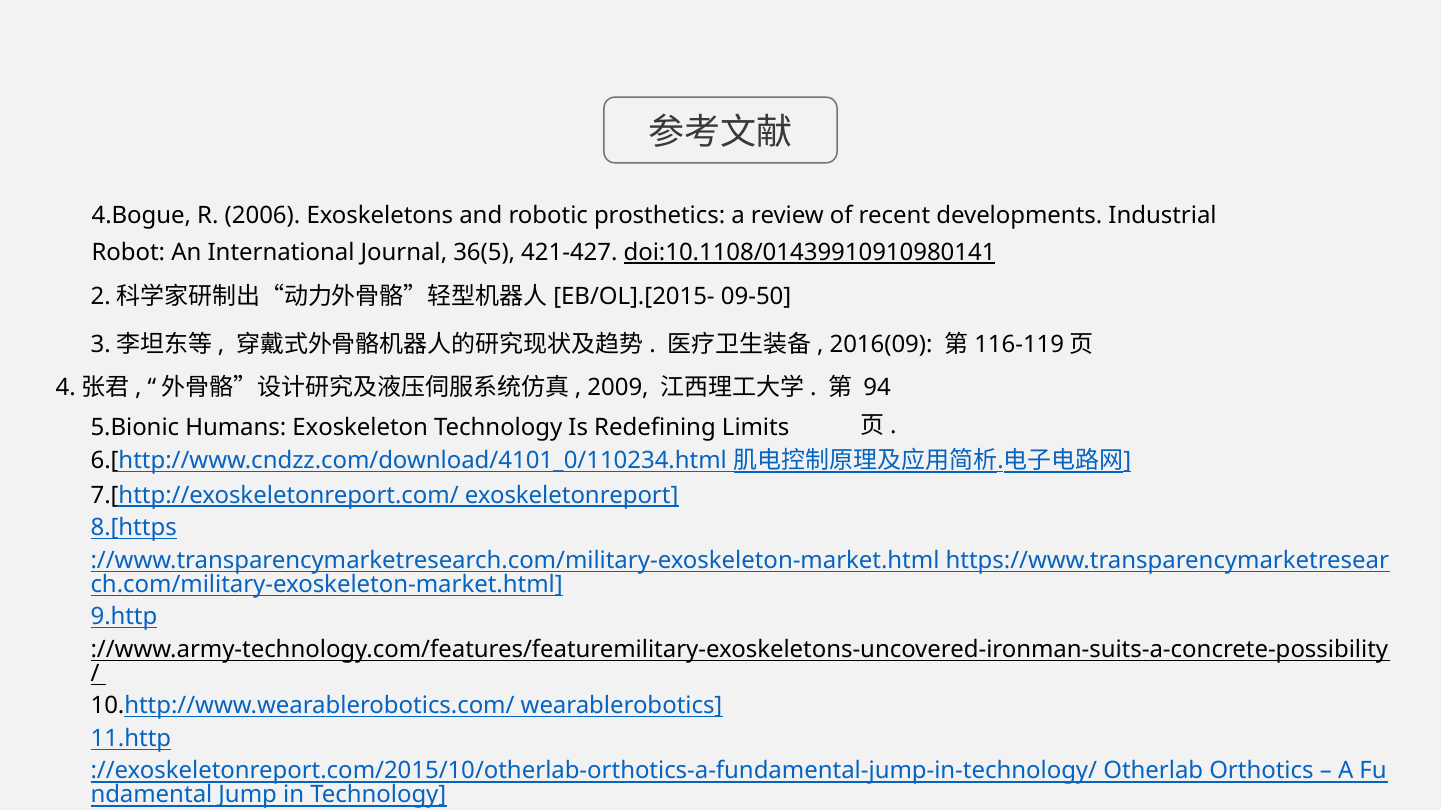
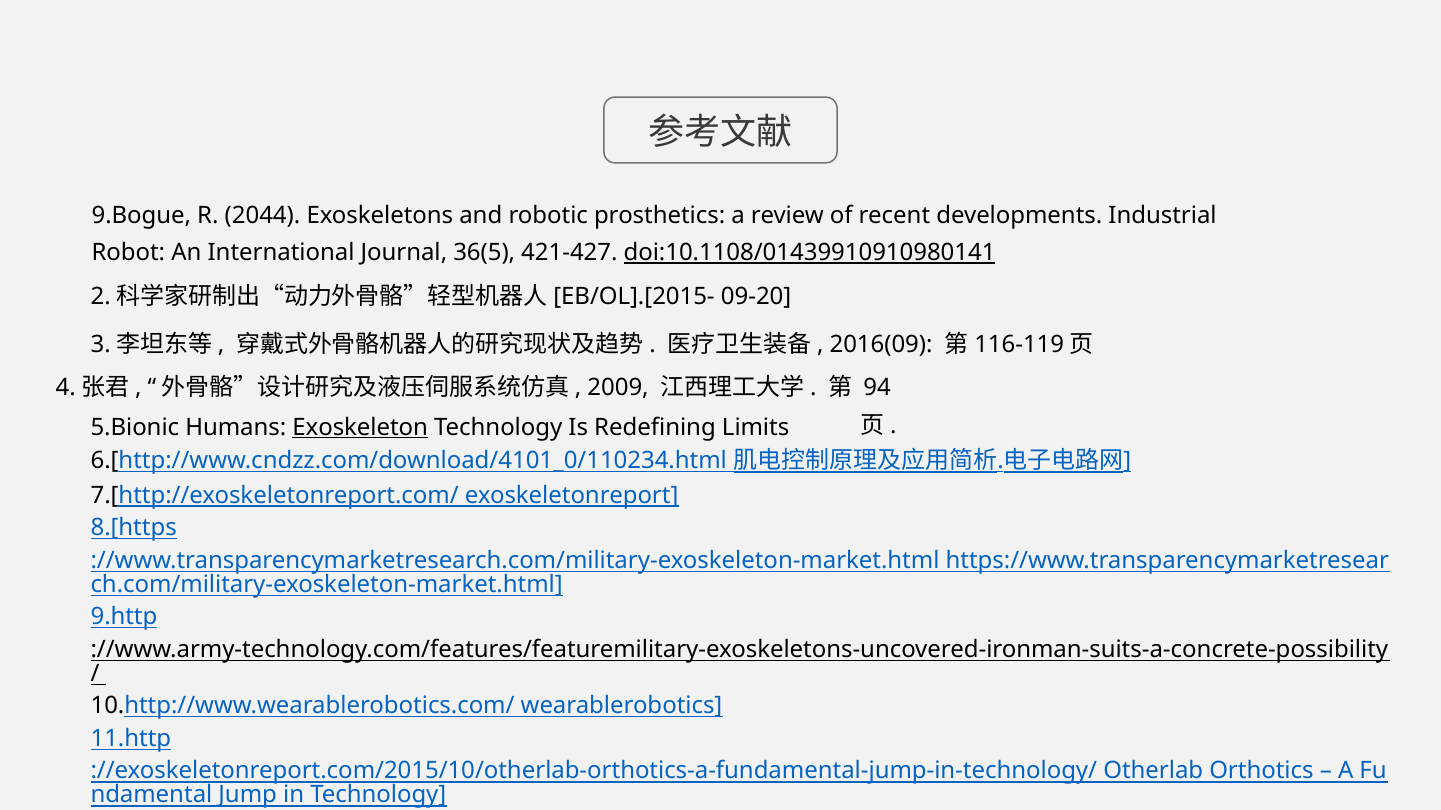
4.Bogue: 4.Bogue -> 9.Bogue (141, 215)
2006: 2006 -> 2044 (262, 215)
09-50: 09-50 -> 09-20 (756, 297)
Exoskeleton underline: none -> present (360, 427)
